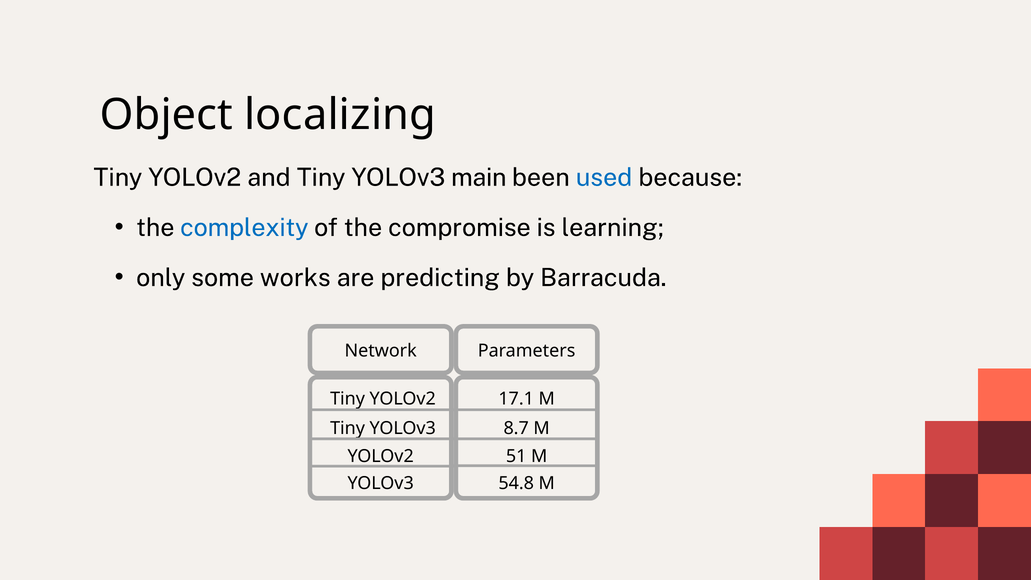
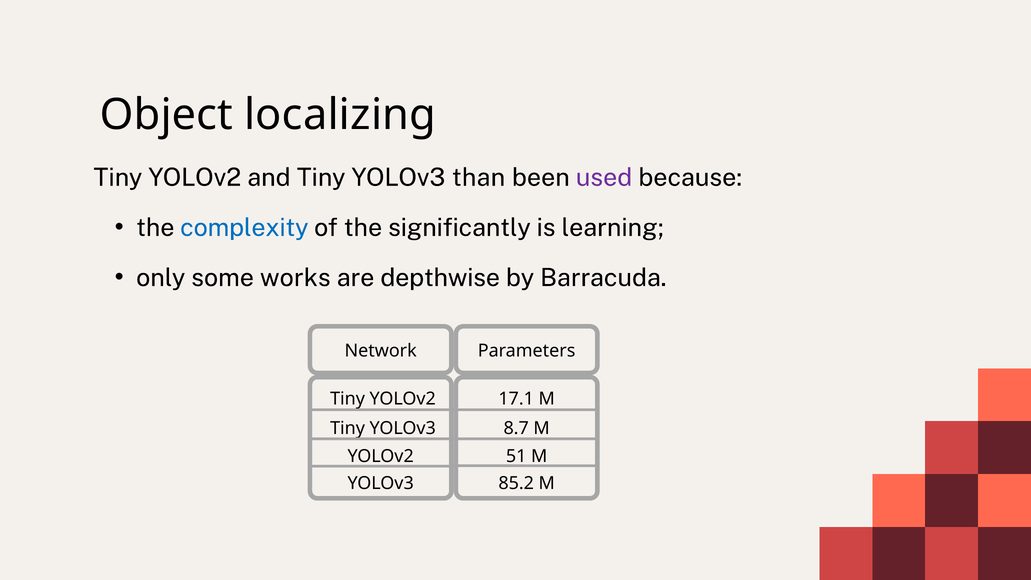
main: main -> than (479, 177)
used colour: blue -> purple (604, 177)
compromise: compromise -> significantly (459, 228)
predicting: predicting -> depthwise (440, 278)
54.8: 54.8 -> 85.2 (516, 483)
